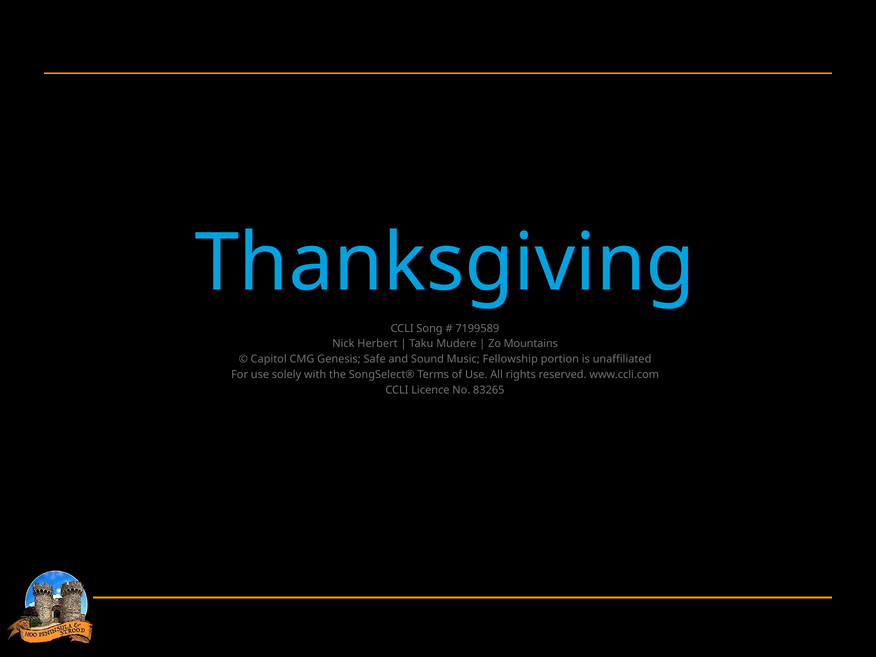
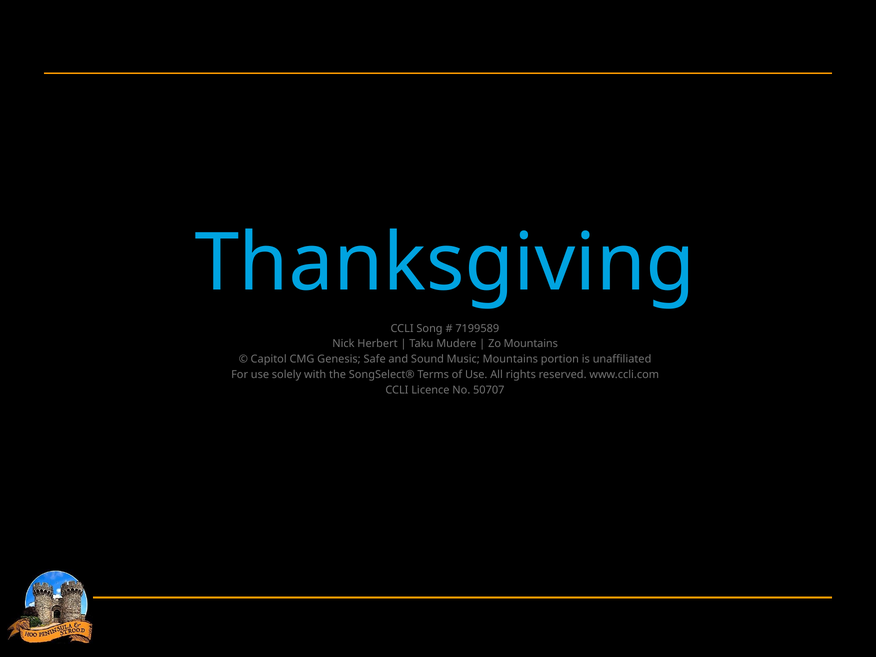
Music Fellowship: Fellowship -> Mountains (510, 359)
83265: 83265 -> 50707 (489, 390)
